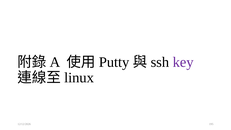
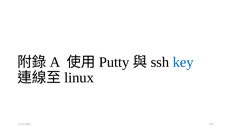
key colour: purple -> blue (183, 62)
